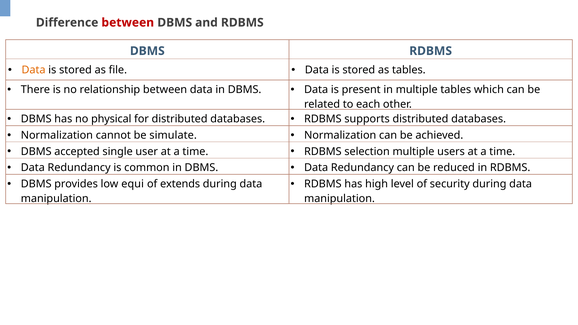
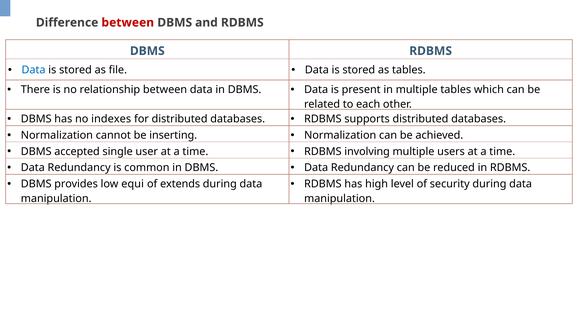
Data colour: orange -> blue (34, 70)
physical: physical -> indexes (111, 119)
simulate: simulate -> inserting (173, 135)
selection: selection -> involving (367, 152)
